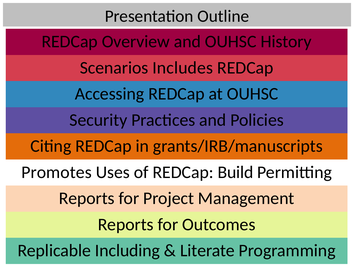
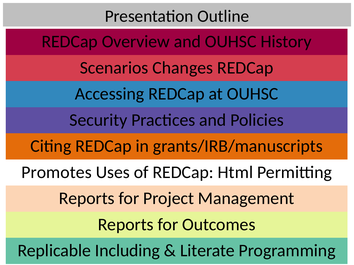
Includes: Includes -> Changes (183, 68)
Build: Build -> Html (235, 173)
